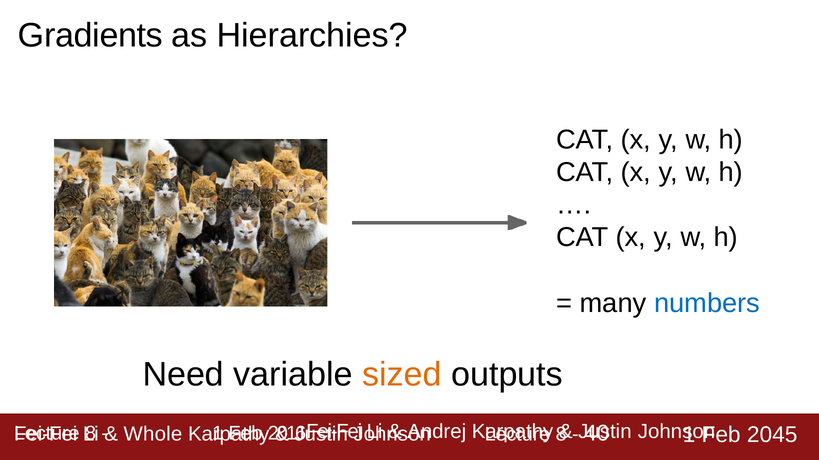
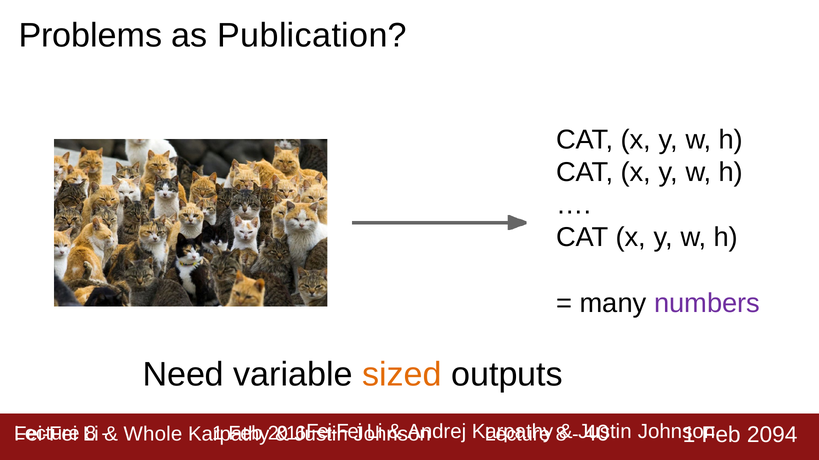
Gradients: Gradients -> Problems (90, 35)
Hierarchies: Hierarchies -> Publication (312, 35)
numbers colour: blue -> purple (707, 304)
2045: 2045 -> 2094 (772, 436)
